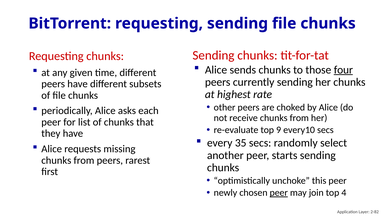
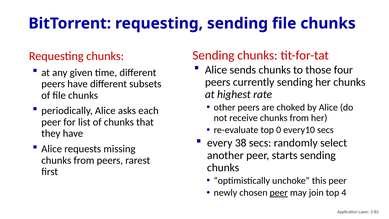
four underline: present -> none (343, 70)
9: 9 -> 0 (279, 130)
35: 35 -> 38 (241, 143)
